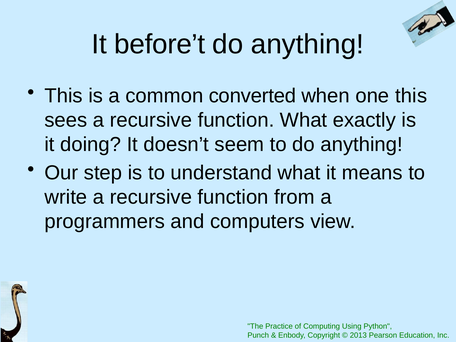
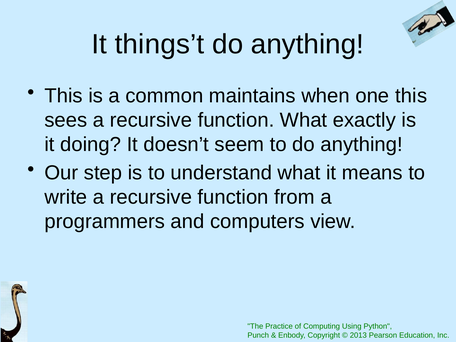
before’t: before’t -> things’t (160, 44)
converted: converted -> maintains (252, 96)
